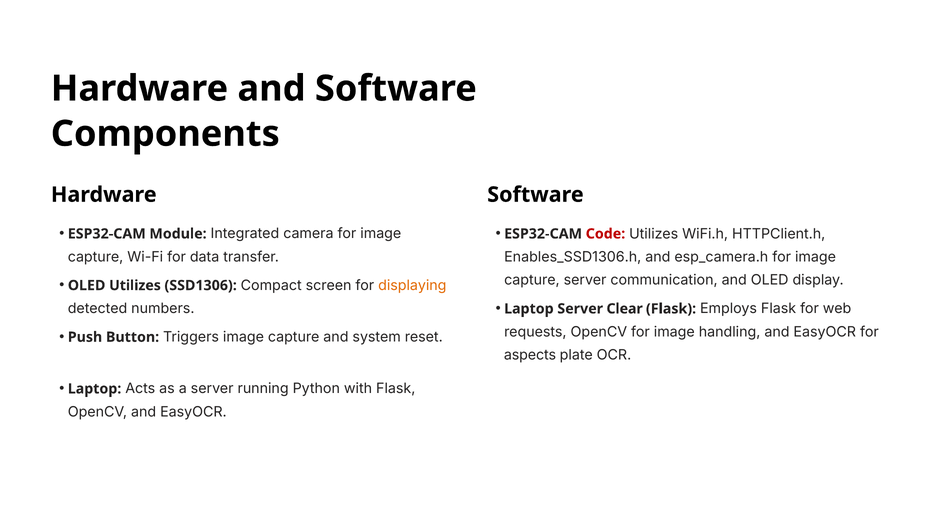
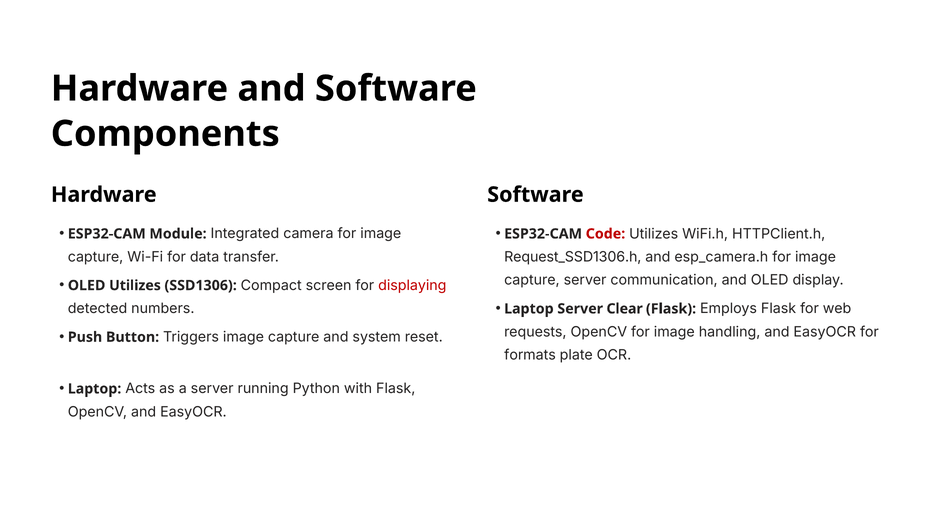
Enables_SSD1306.h: Enables_SSD1306.h -> Request_SSD1306.h (573, 257)
displaying colour: orange -> red (412, 285)
aspects: aspects -> formats (530, 355)
